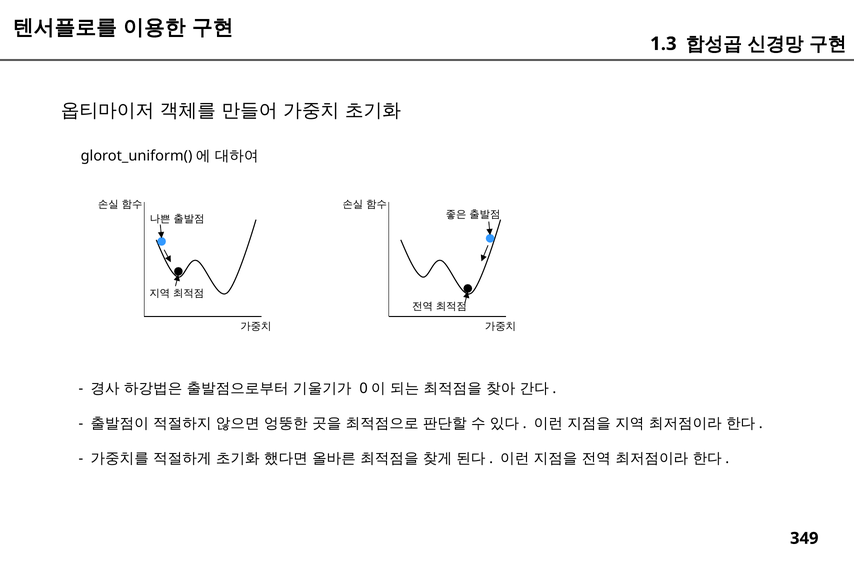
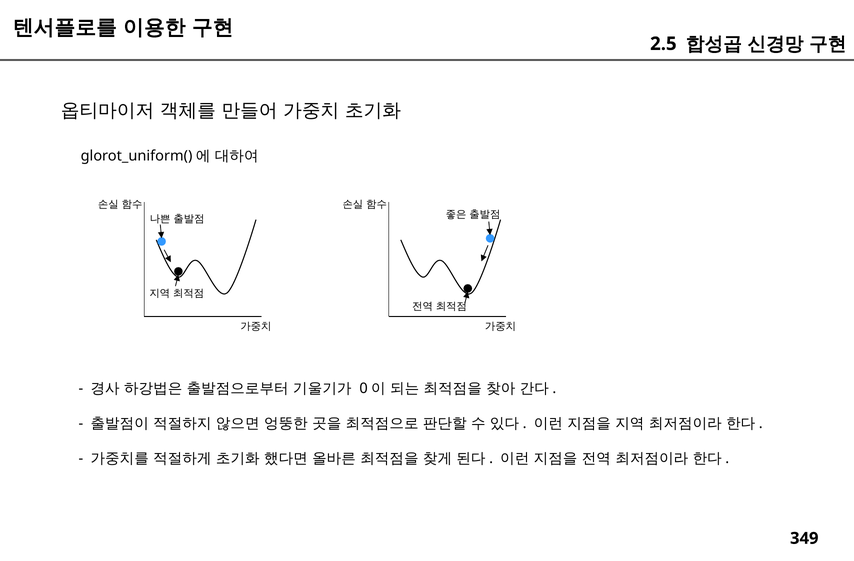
1.3: 1.3 -> 2.5 (663, 44)
